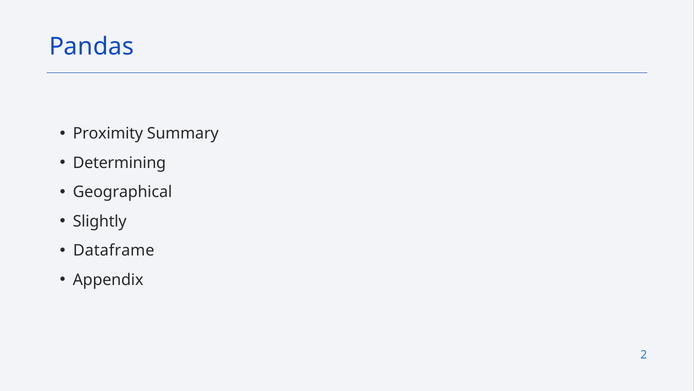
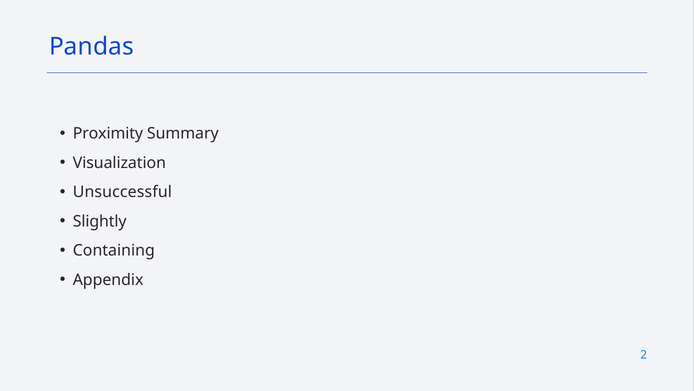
Determining: Determining -> Visualization (119, 163)
Geographical: Geographical -> Unsuccessful (122, 192)
Dataframe: Dataframe -> Containing (114, 250)
